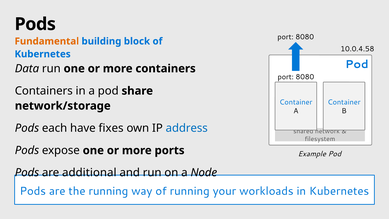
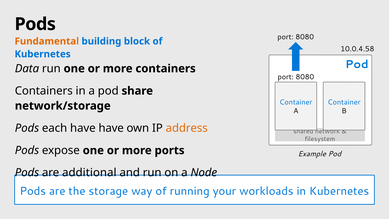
have fixes: fixes -> have (111, 128)
address colour: blue -> orange (187, 128)
the running: running -> storage (108, 191)
